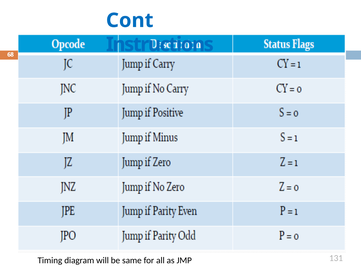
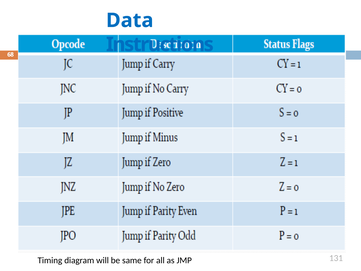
Cont: Cont -> Data (130, 20)
